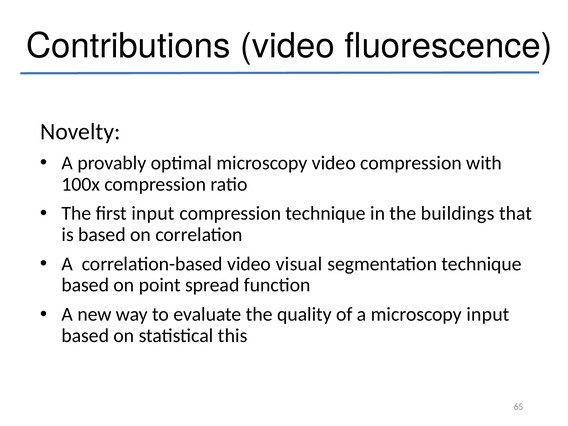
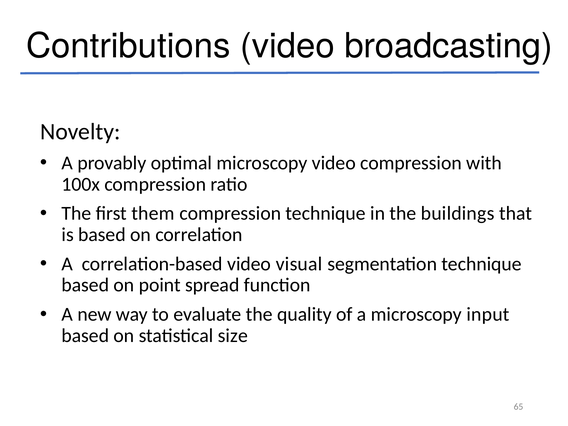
fluorescence: fluorescence -> broadcasting (449, 46)
first input: input -> them (153, 213)
this: this -> size (233, 336)
